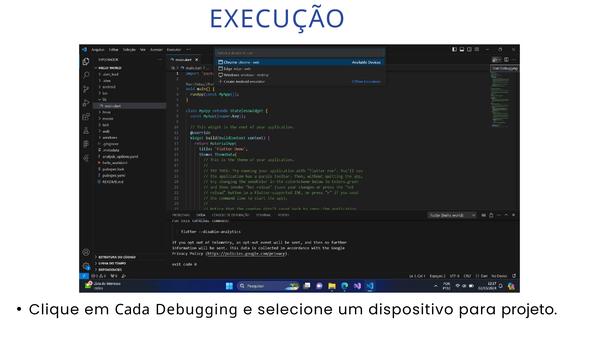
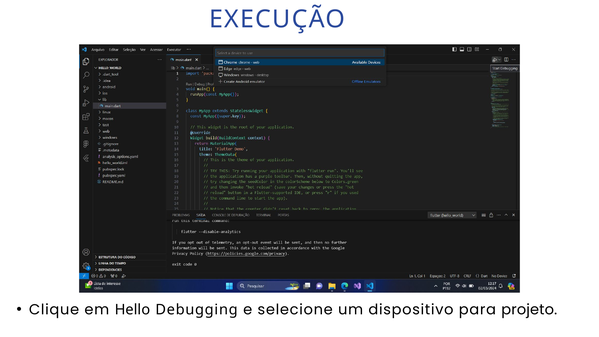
Cada: Cada -> Hello (132, 310)
